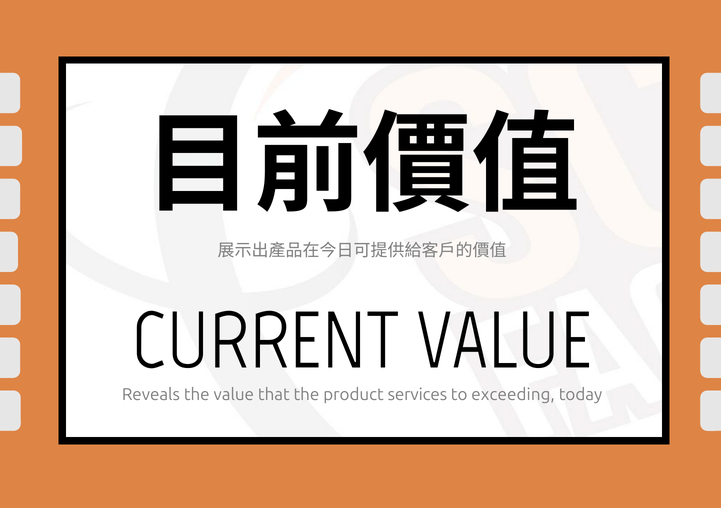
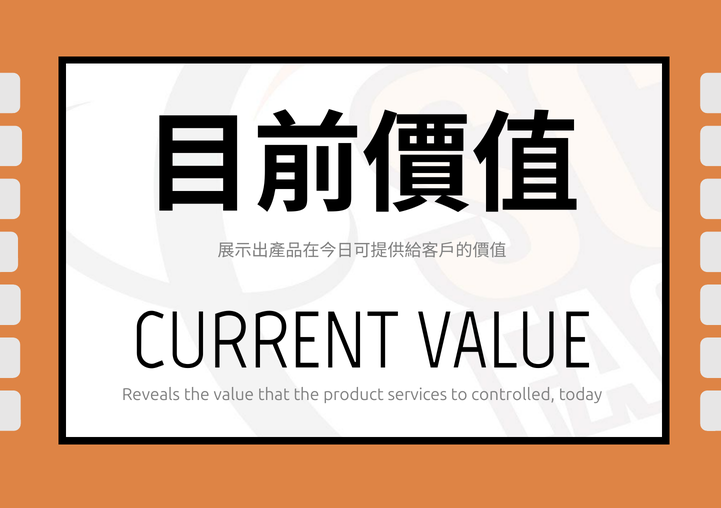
exceeding: exceeding -> controlled (513, 395)
